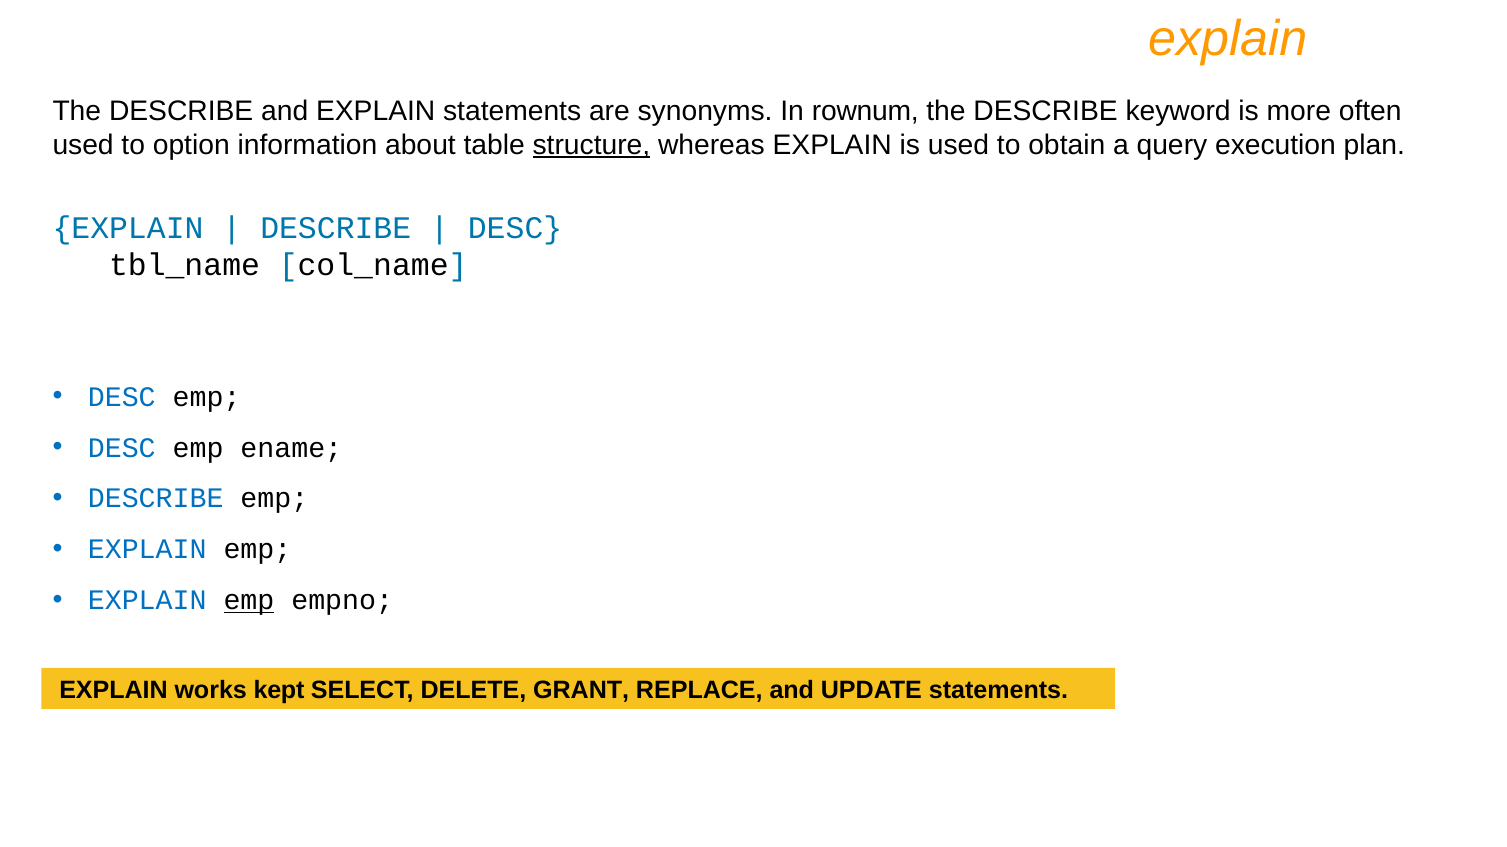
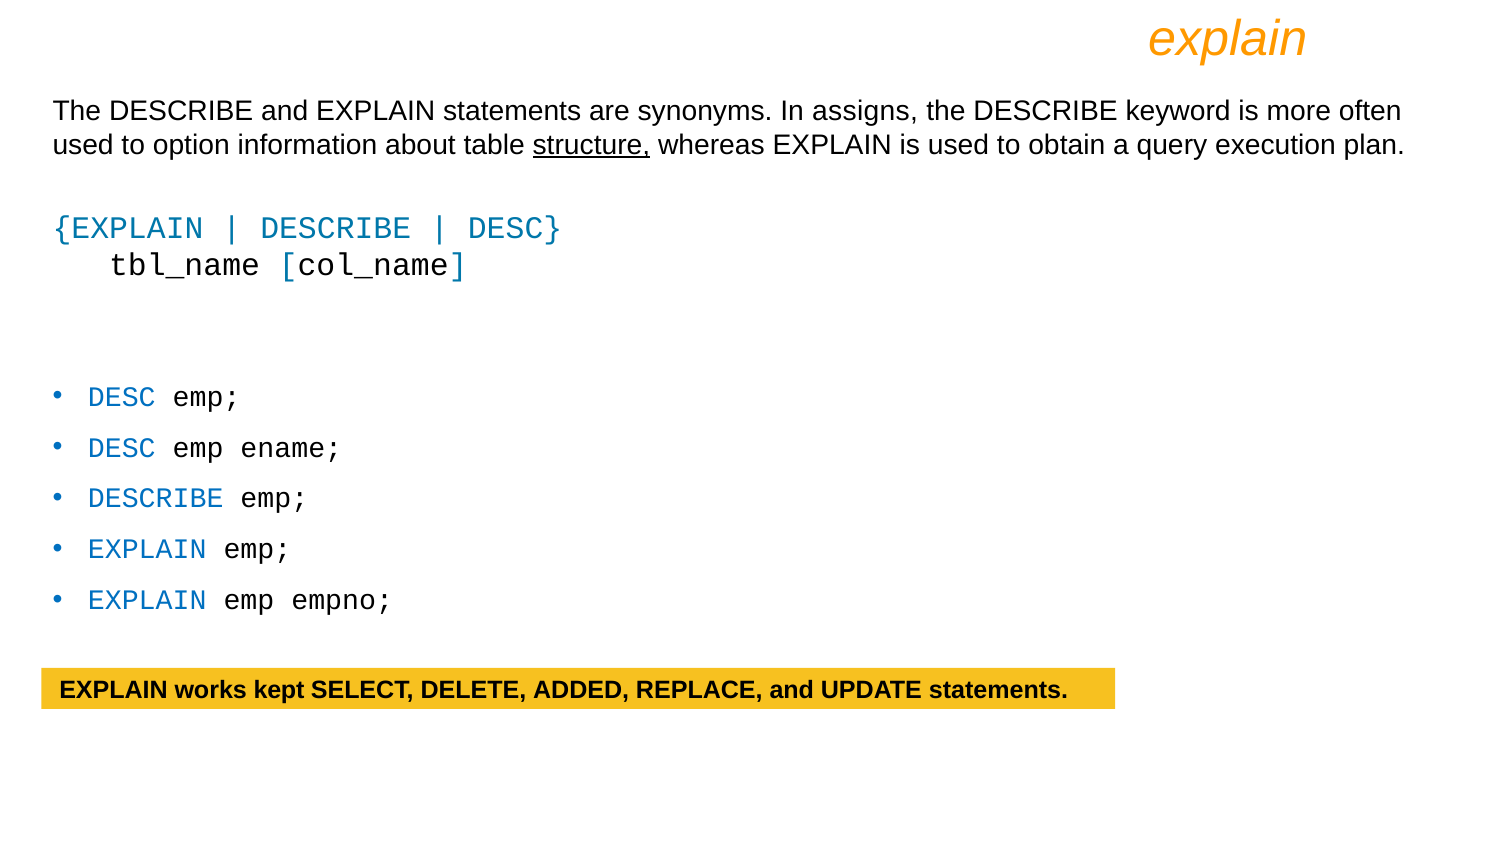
rownum: rownum -> assigns (865, 111)
emp underline: present -> none (249, 601)
GRANT: GRANT -> ADDED (581, 691)
